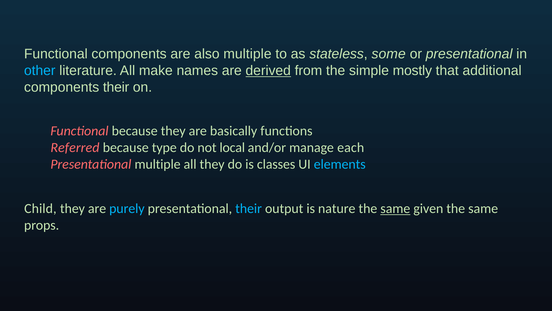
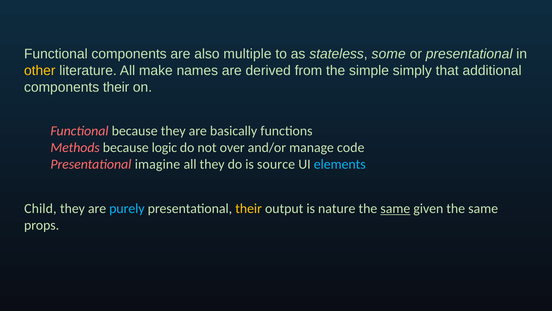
other colour: light blue -> yellow (40, 71)
derived underline: present -> none (268, 71)
mostly: mostly -> simply (412, 71)
Referred: Referred -> Methods (75, 147)
type: type -> logic (164, 147)
local: local -> over (232, 147)
each: each -> code (351, 147)
Presentational multiple: multiple -> imagine (157, 164)
classes: classes -> source (276, 164)
their colour: light blue -> yellow (249, 208)
